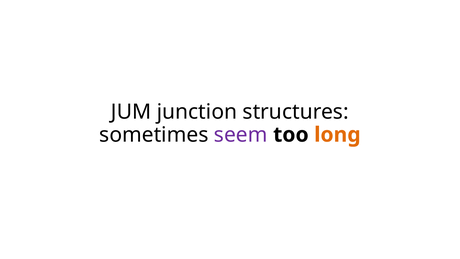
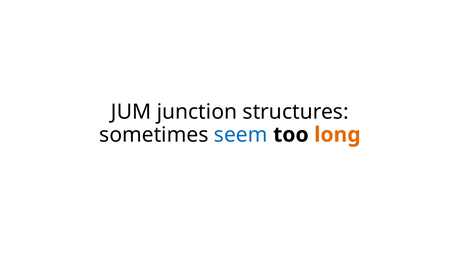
seem colour: purple -> blue (241, 135)
